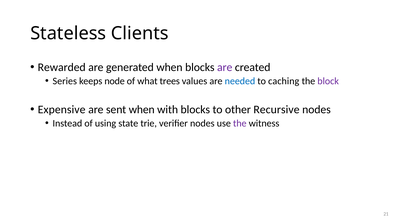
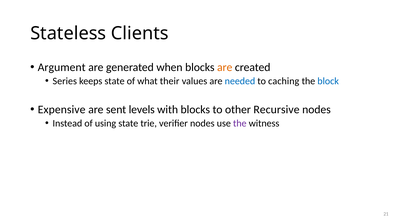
Rewarded: Rewarded -> Argument (62, 67)
are colour: purple -> orange (225, 67)
keeps node: node -> state (115, 81)
trees: trees -> their (170, 81)
block colour: purple -> blue (328, 81)
sent when: when -> levels (142, 109)
